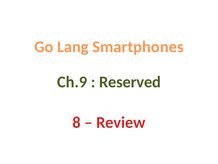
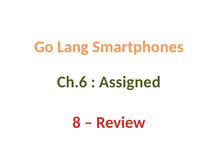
Ch.9: Ch.9 -> Ch.6 (72, 82)
Reserved: Reserved -> Assigned (130, 82)
